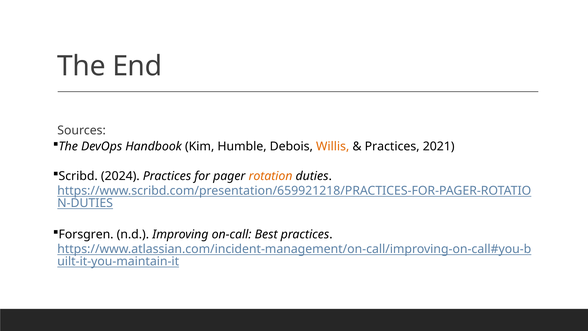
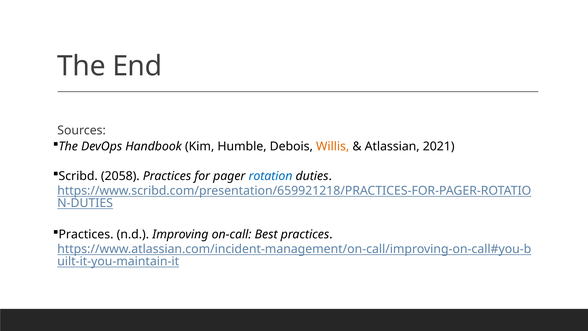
Practices: Practices -> Atlassian (392, 146)
2024: 2024 -> 2058 (120, 176)
rotation colour: orange -> blue (271, 176)
Forsgren: Forsgren -> Practices (86, 234)
